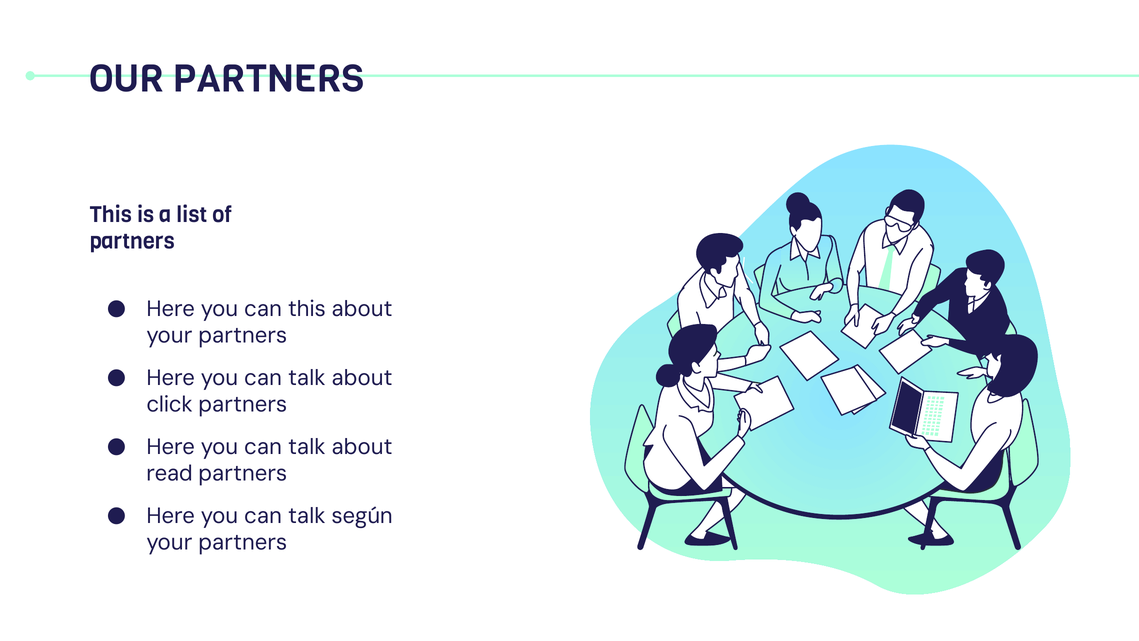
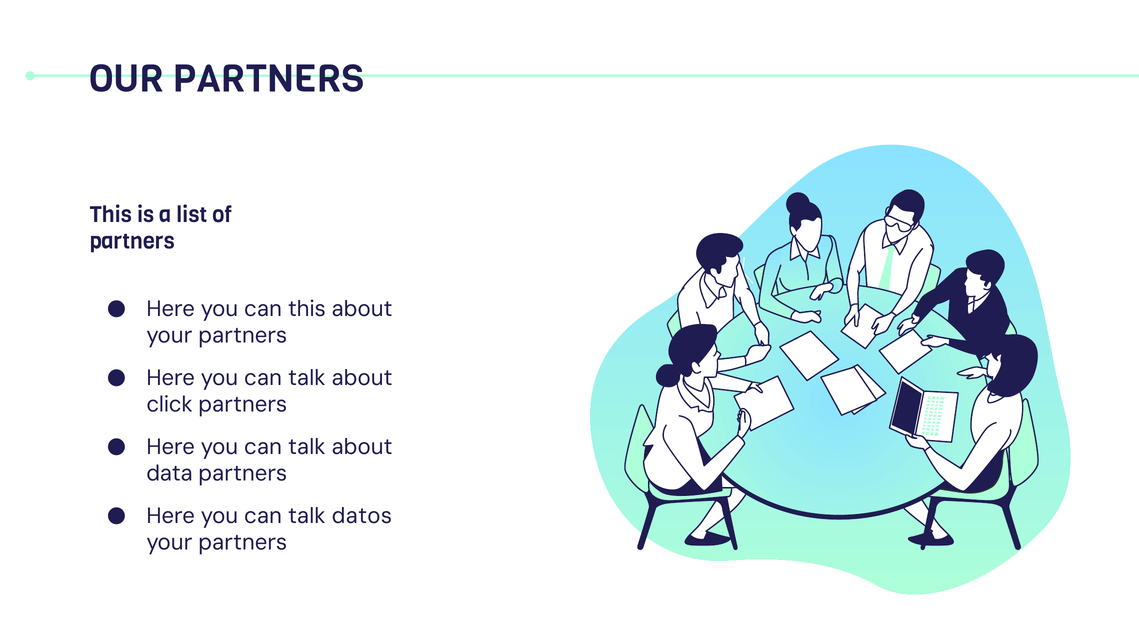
read: read -> data (170, 473)
según: según -> datos (362, 516)
